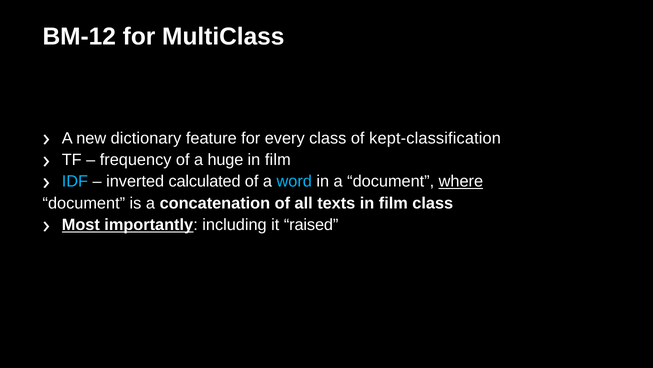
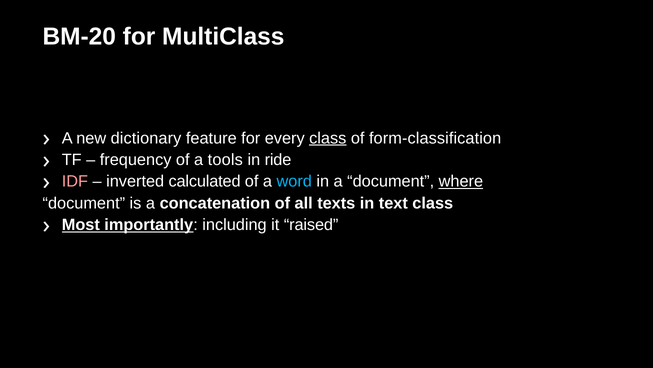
BM-12: BM-12 -> BM-20 (79, 36)
class underline: none -> present (328, 138)
kept-classification: kept-classification -> form-classification (435, 138)
huge: huge -> tools (225, 160)
film: film -> ride (278, 160)
IDF colour: light blue -> pink (75, 181)
texts in film: film -> text (393, 203)
